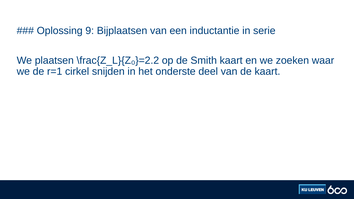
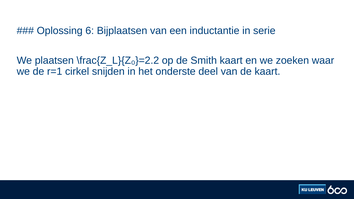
9: 9 -> 6 (90, 31)
